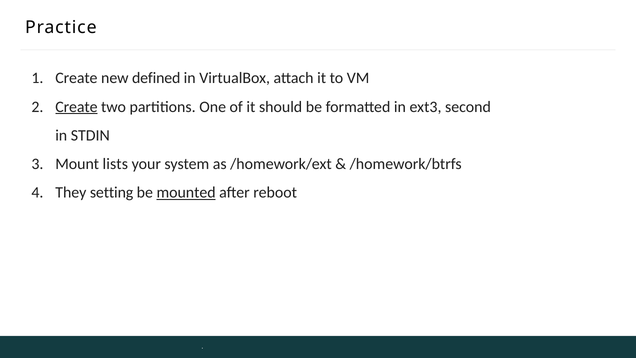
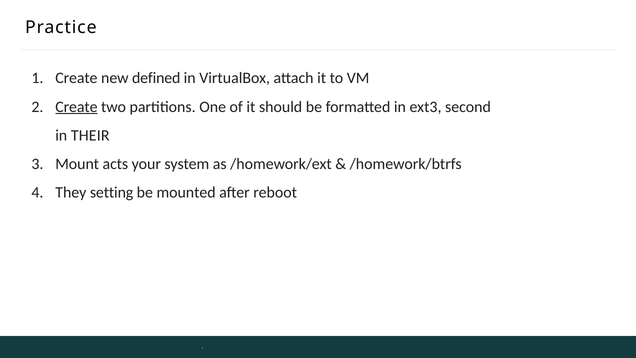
STDIN: STDIN -> THEIR (90, 135)
lists: lists -> acts (115, 164)
mounted underline: present -> none (186, 193)
